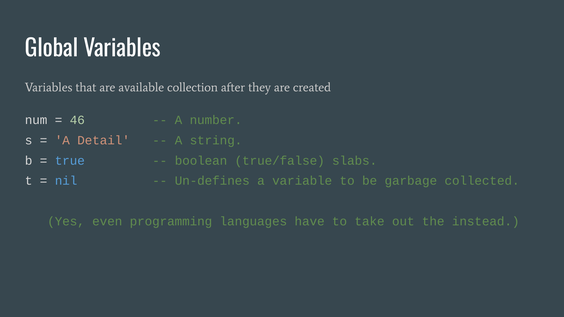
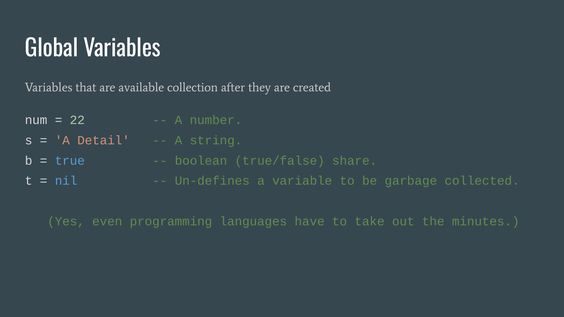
46: 46 -> 22 (77, 120)
slabs: slabs -> share (355, 161)
instead: instead -> minutes (486, 222)
